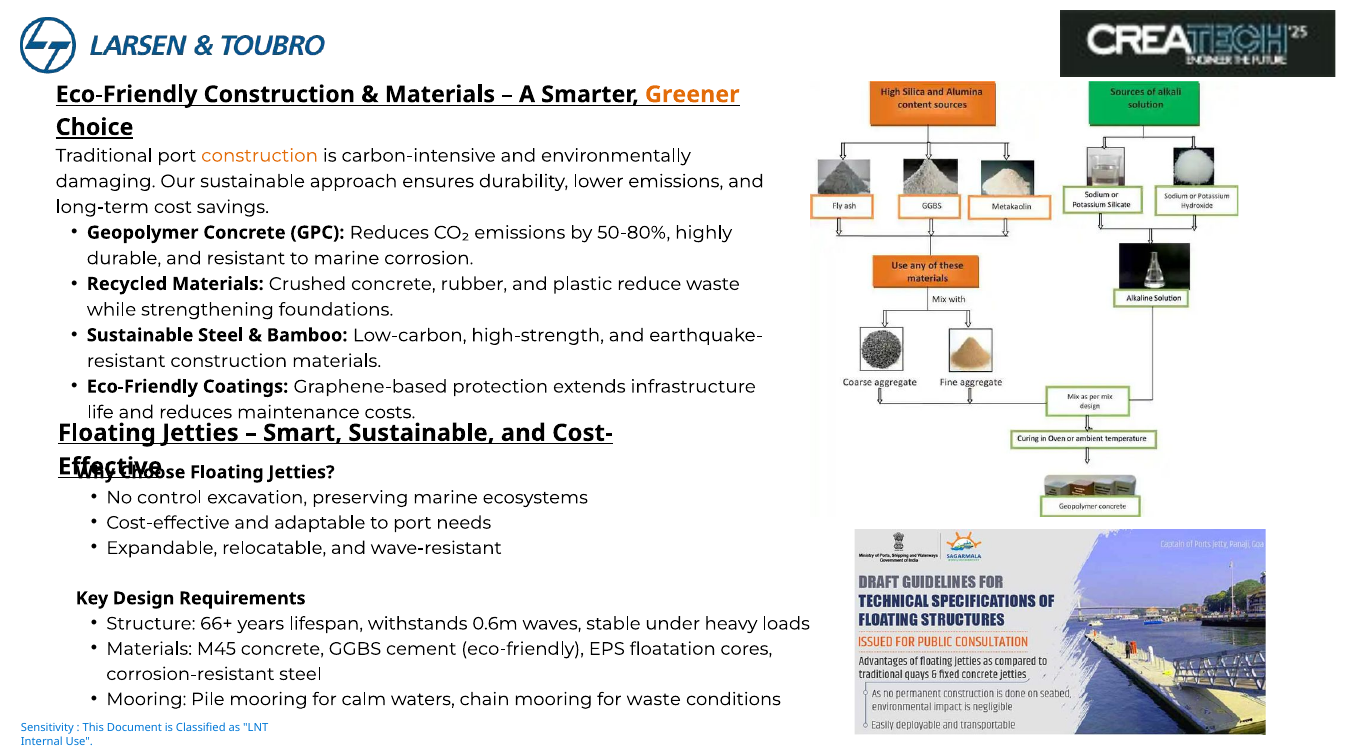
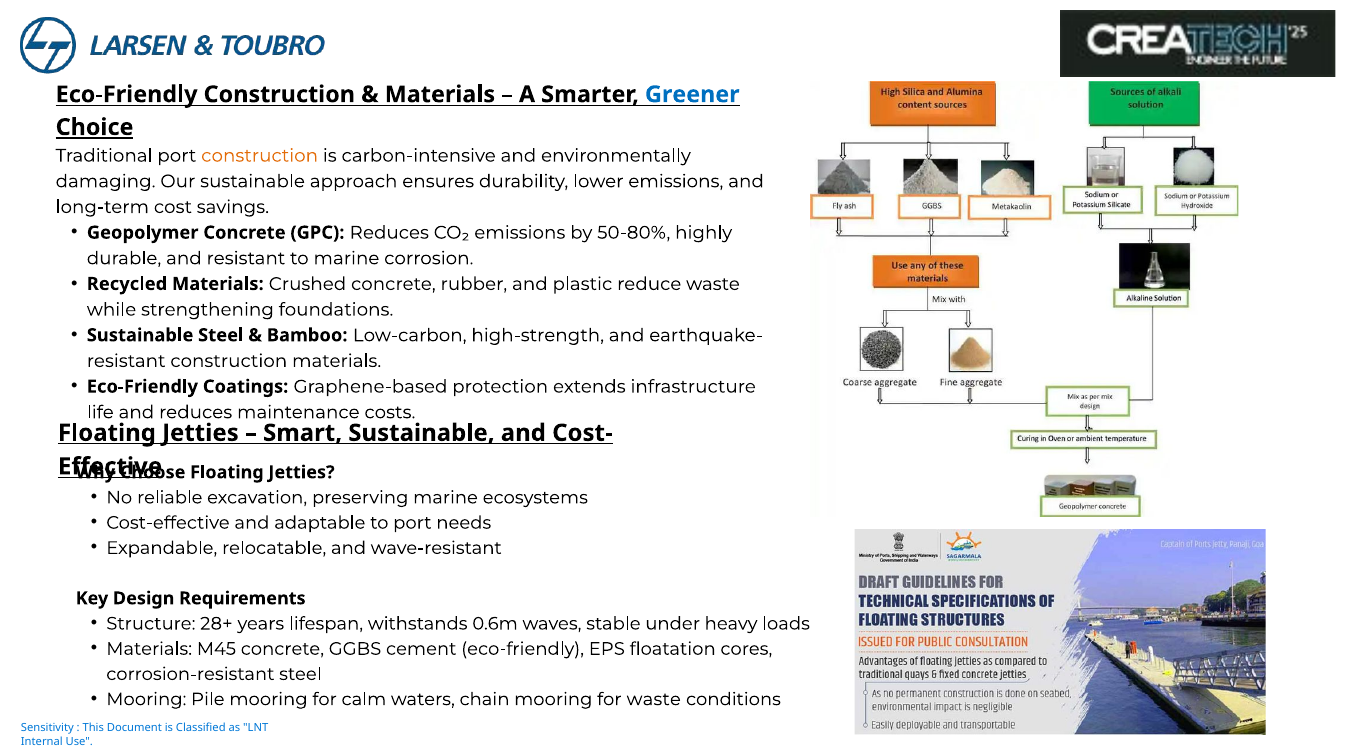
Greener colour: orange -> blue (692, 95)
control: control -> reliable (170, 498)
66+: 66+ -> 28+ (216, 624)
